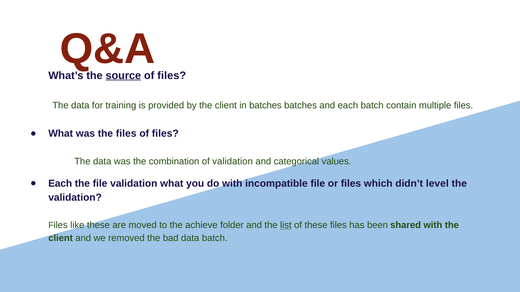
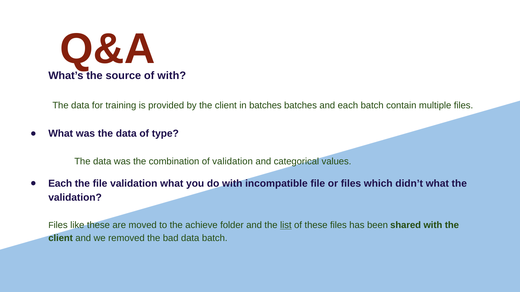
source underline: present -> none (123, 76)
files: files -> with (172, 76)
was the files: files -> data (126, 134)
files: files -> type (165, 134)
didn’t level: level -> what (437, 184)
